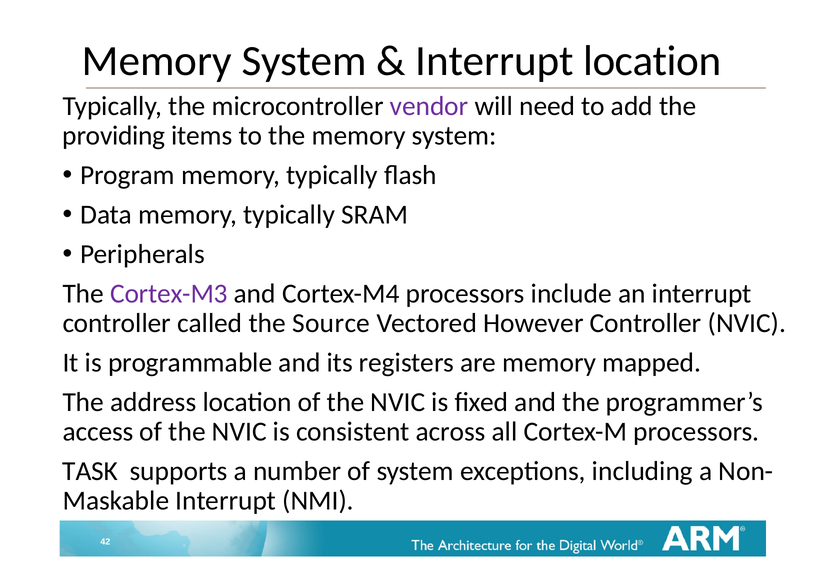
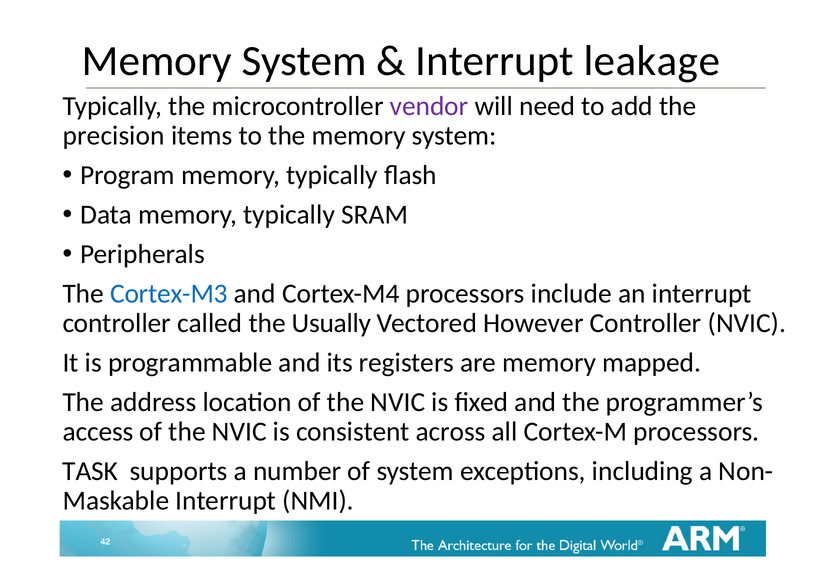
Interrupt location: location -> leakage (652, 61)
providing: providing -> precision (114, 136)
Cortex-M3 colour: purple -> blue (169, 294)
Source: Source -> Usually (331, 324)
